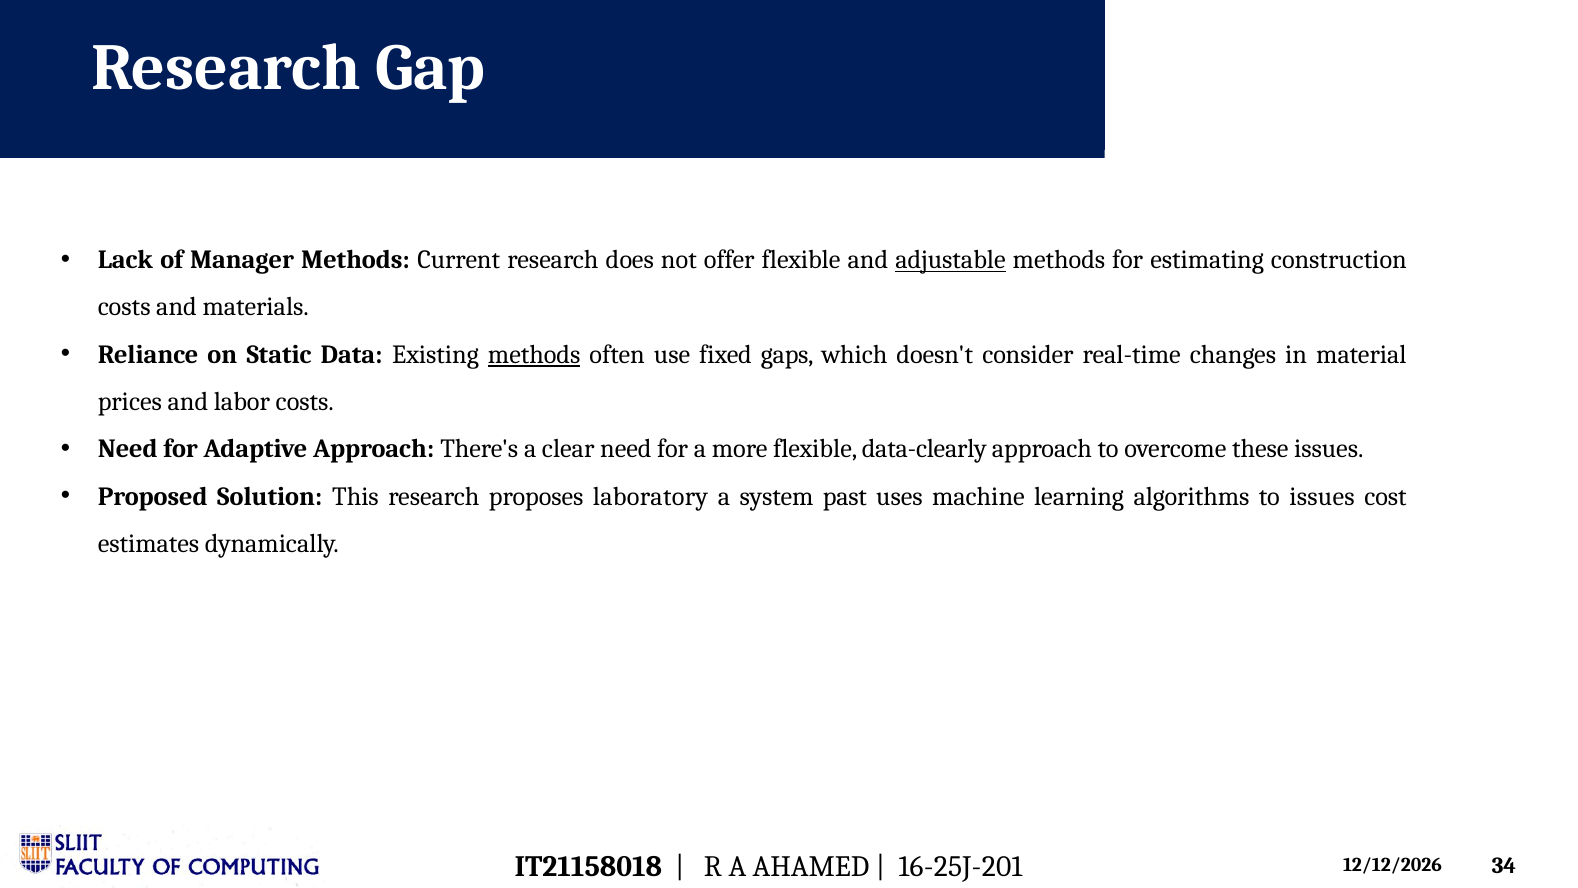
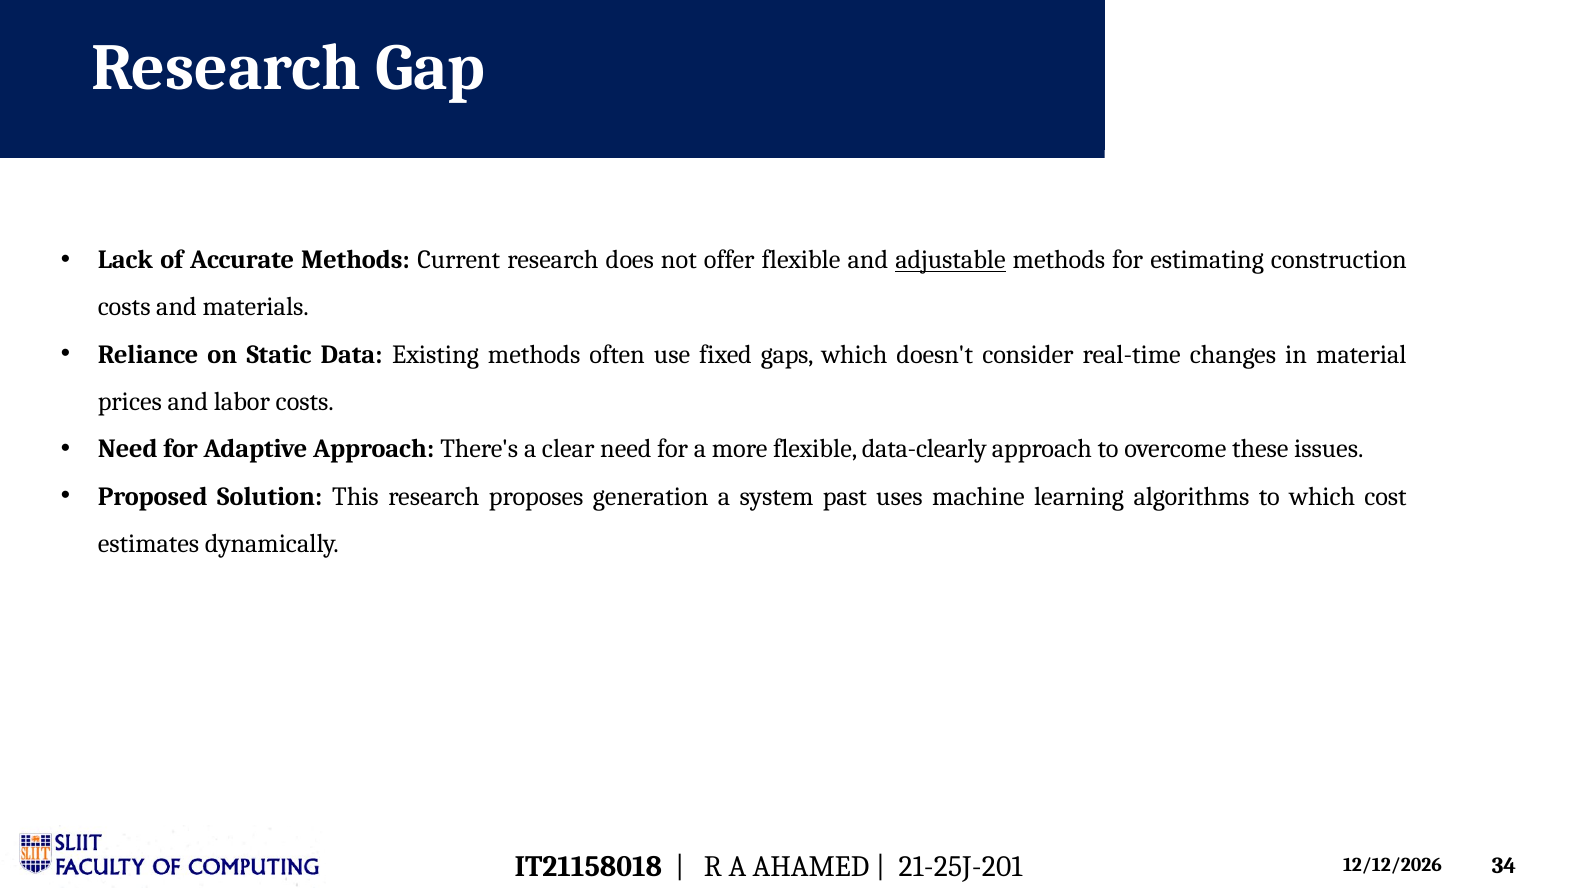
Manager: Manager -> Accurate (242, 260)
methods underline: present -> none (534, 354)
laboratory: laboratory -> generation (651, 496)
to issues: issues -> which (1322, 496)
16-25J-201: 16-25J-201 -> 21-25J-201 (960, 866)
